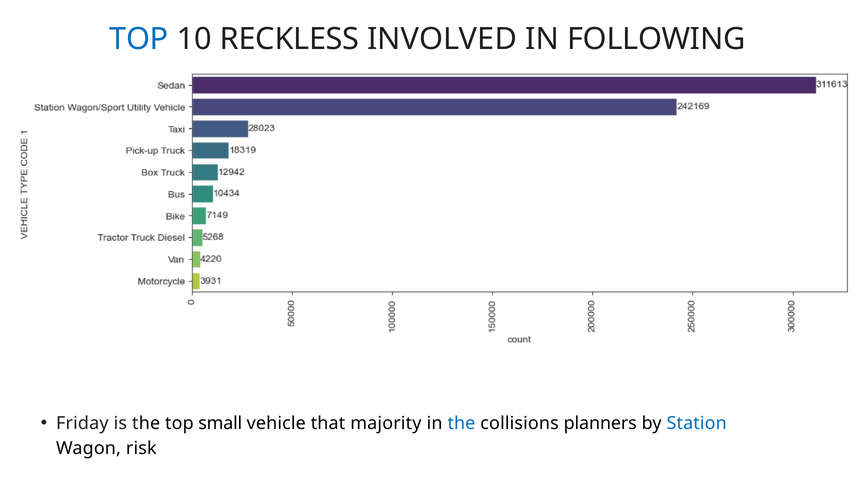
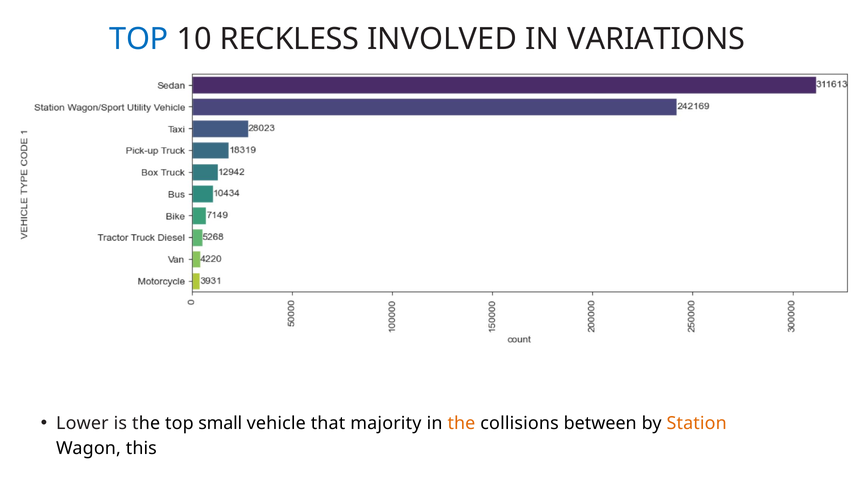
FOLLOWING: FOLLOWING -> VARIATIONS (656, 39)
Friday: Friday -> Lower (82, 423)
the colour: blue -> orange (461, 423)
planners: planners -> between (600, 423)
Station colour: blue -> orange (697, 423)
risk: risk -> this (141, 448)
